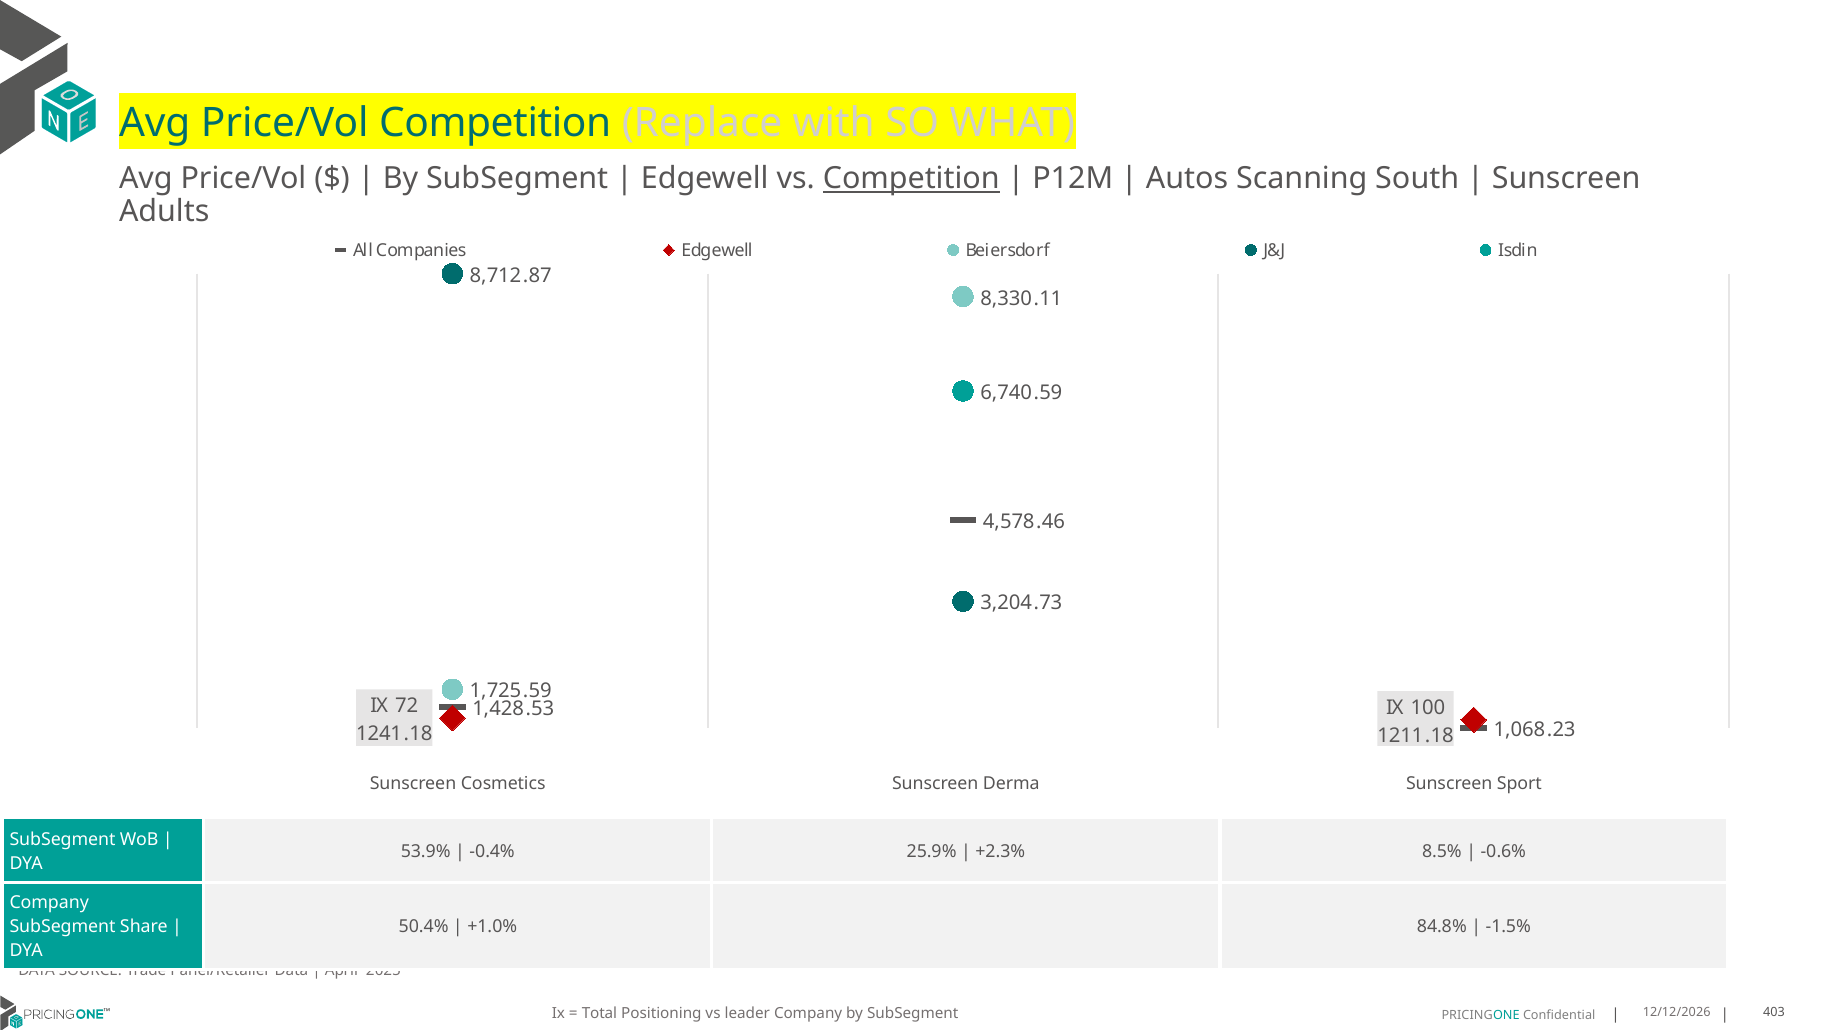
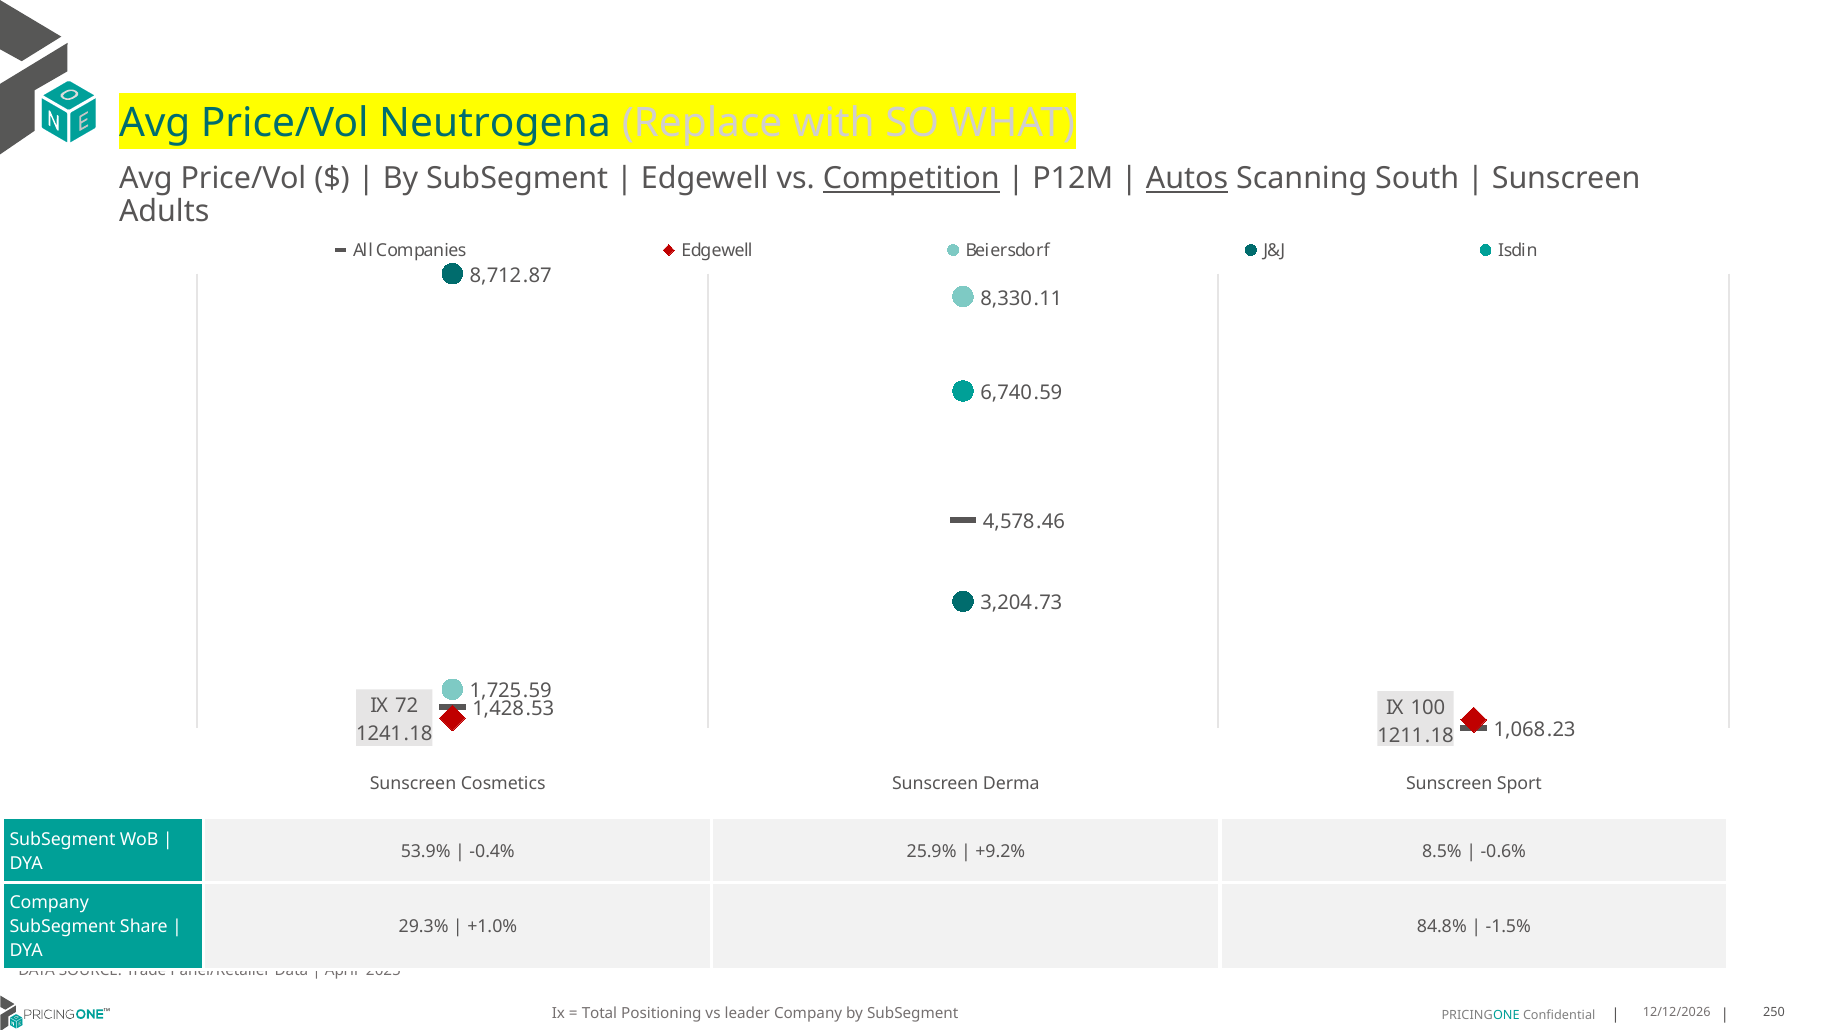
Price/Vol Competition: Competition -> Neutrogena (495, 123)
Autos underline: none -> present (1187, 178)
+2.3%: +2.3% -> +9.2% (1000, 851)
50.4%: 50.4% -> 29.3% (424, 926)
403: 403 -> 250 (1774, 1012)
